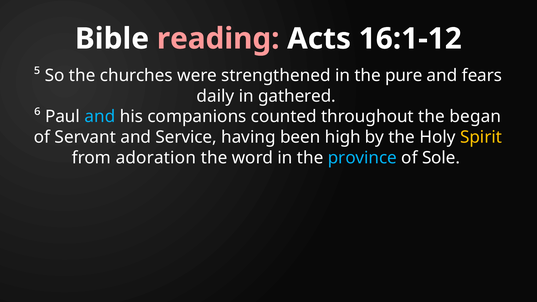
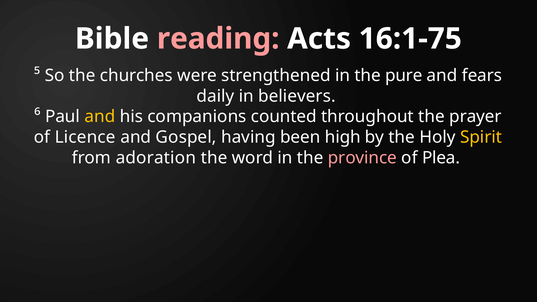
16:1-12: 16:1-12 -> 16:1-75 (410, 39)
gathered: gathered -> believers (297, 96)
and colour: light blue -> yellow (100, 117)
began: began -> prayer (475, 117)
Servant: Servant -> Licence (85, 137)
Service: Service -> Gospel (186, 137)
province colour: light blue -> pink (362, 158)
Sole: Sole -> Plea (441, 158)
